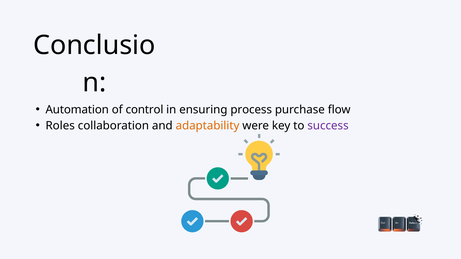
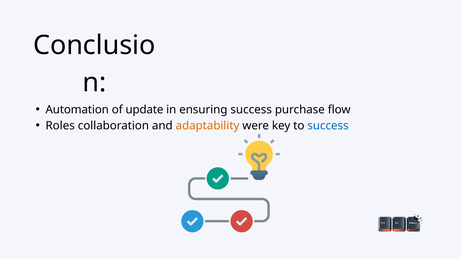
control: control -> update (144, 110)
ensuring process: process -> success (251, 110)
success colour: purple -> blue (328, 126)
